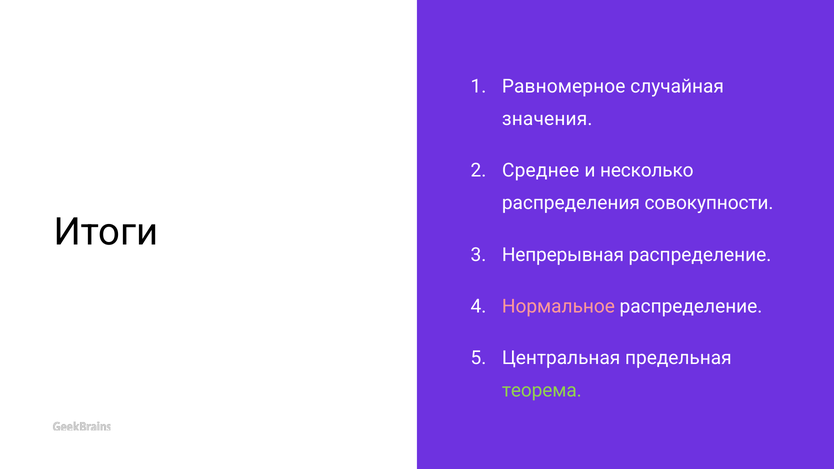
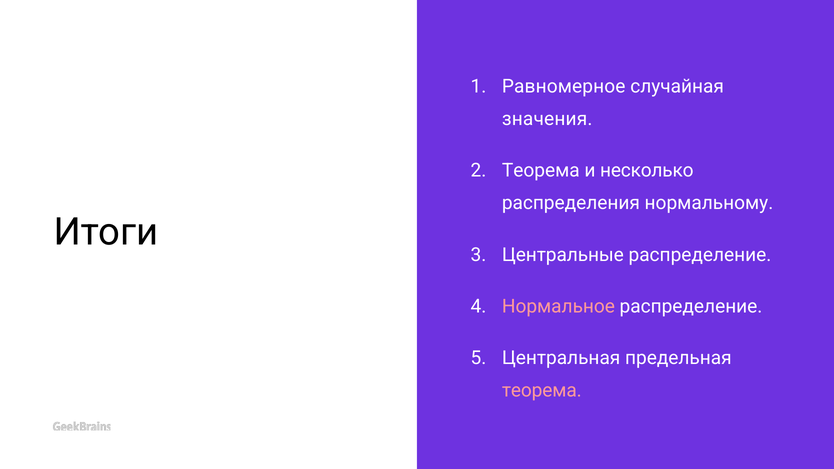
Среднее: Среднее -> Теорема (541, 171)
совокупности: совокупности -> нормальному (709, 203)
Непрерывная: Непрерывная -> Центральные (563, 255)
теорема colour: light green -> pink (542, 391)
